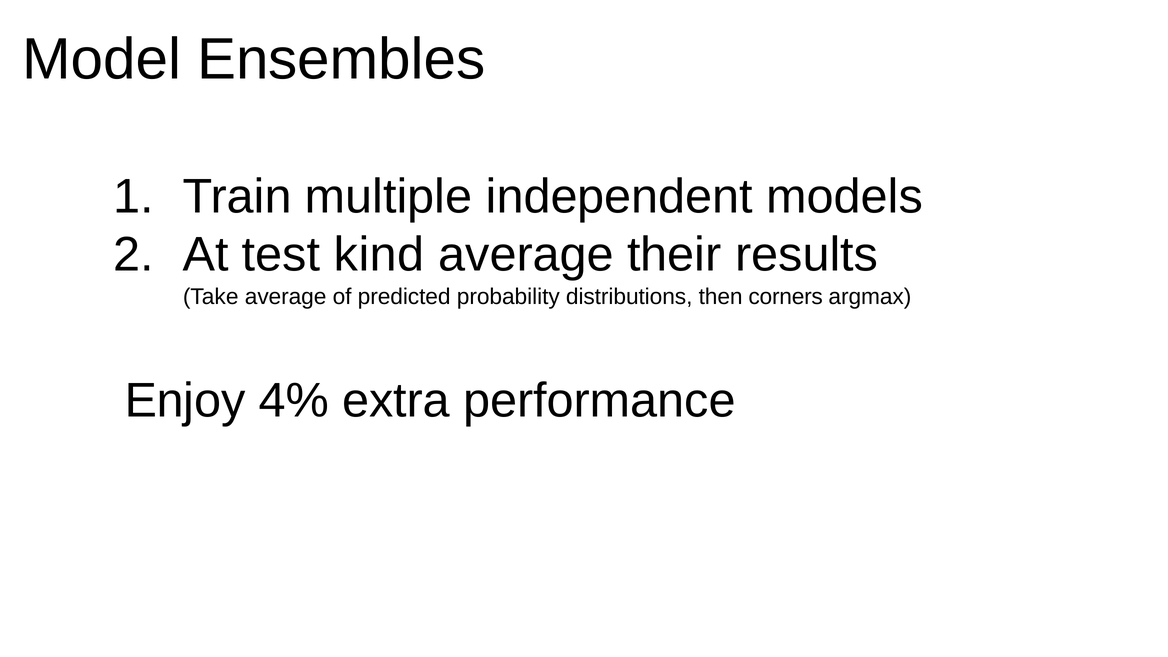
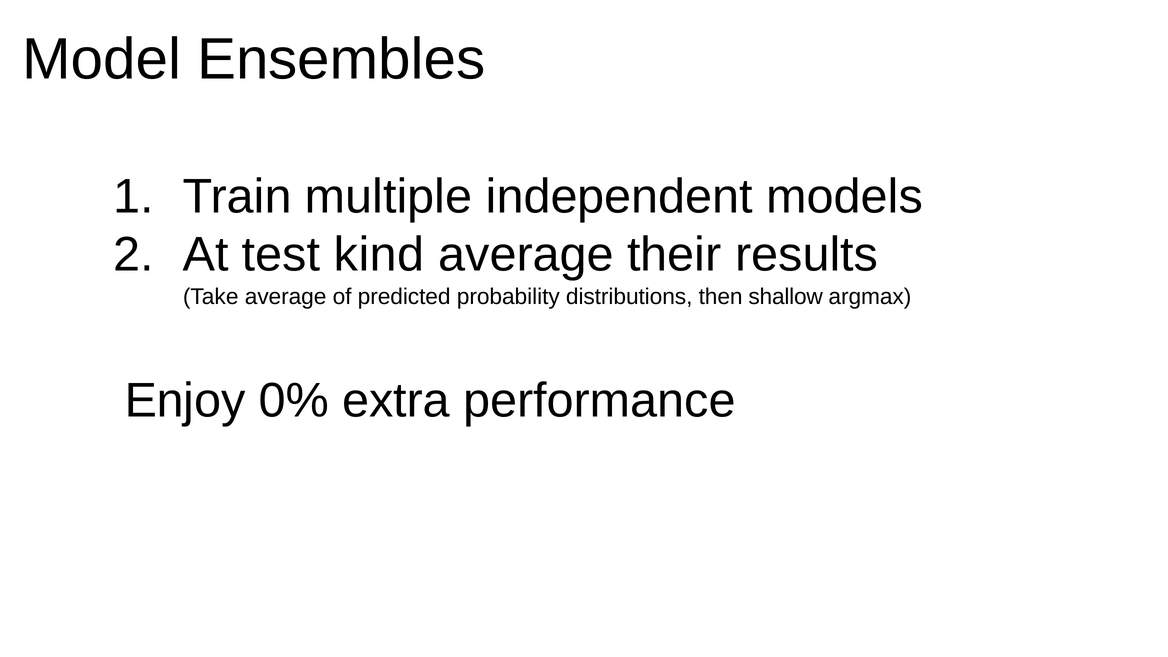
corners: corners -> shallow (786, 297)
4%: 4% -> 0% (294, 401)
